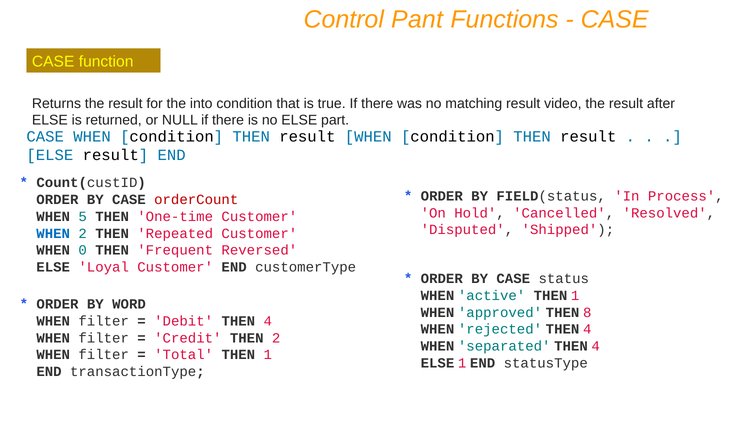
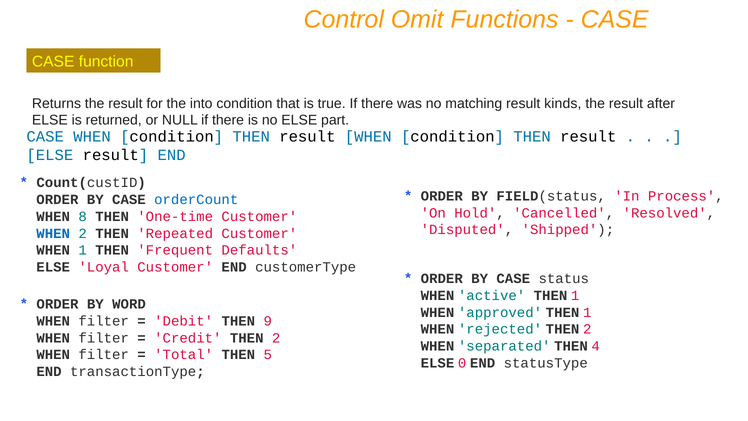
Pant: Pant -> Omit (417, 19)
video: video -> kinds (563, 103)
orderCount colour: red -> blue (196, 200)
5: 5 -> 8 (83, 216)
WHEN 0: 0 -> 1 (83, 250)
Reversed: Reversed -> Defaults (259, 250)
approved THEN 8: 8 -> 1 (587, 312)
Debit THEN 4: 4 -> 9 (268, 321)
rejected THEN 4: 4 -> 2 (587, 329)
Total THEN 1: 1 -> 5 (268, 355)
ELSE 1: 1 -> 0 (462, 363)
